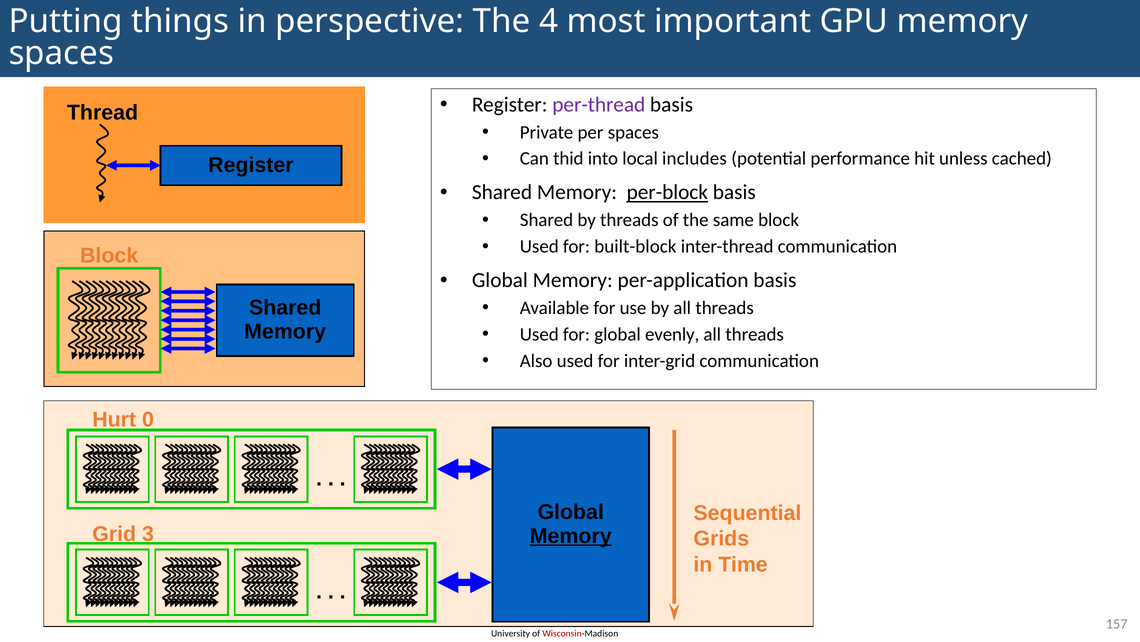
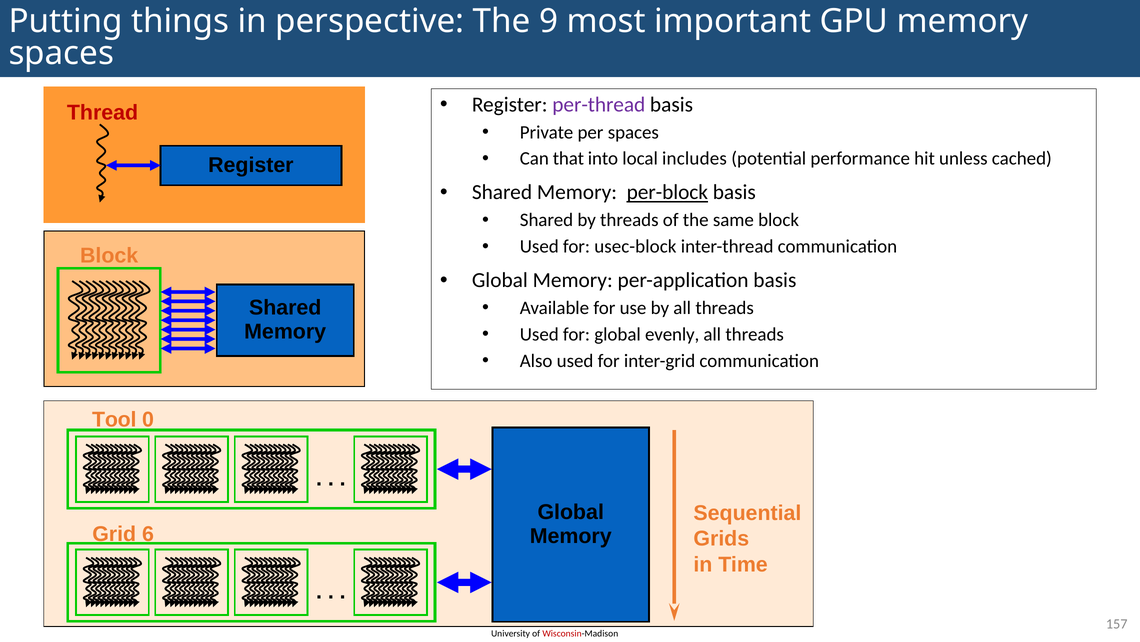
4: 4 -> 9 (549, 21)
Thread colour: black -> red (103, 112)
thid: thid -> that (568, 159)
built-block: built-block -> usec-block (635, 246)
Hurt: Hurt -> Tool (114, 419)
3: 3 -> 6 (148, 534)
Memory underline: present -> none (571, 535)
